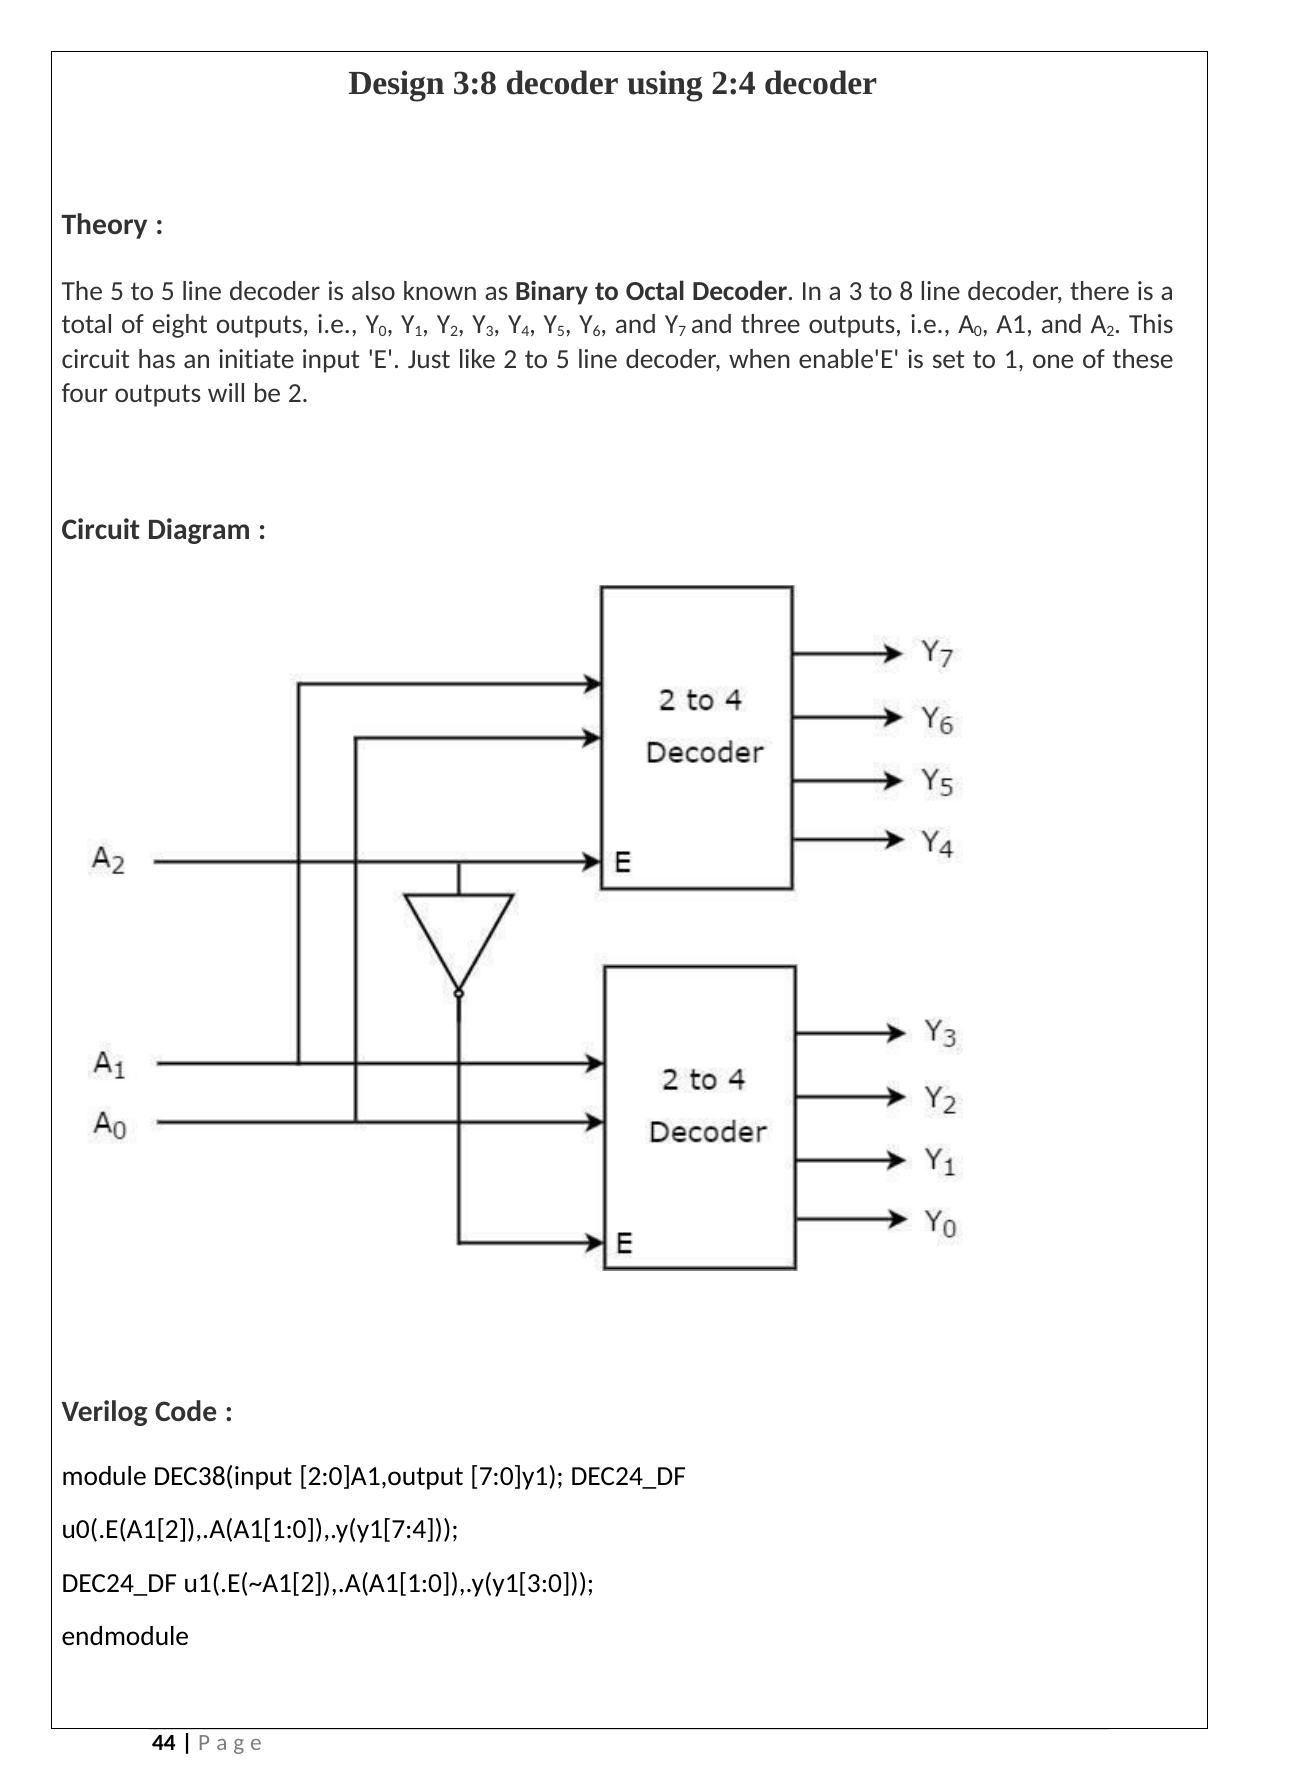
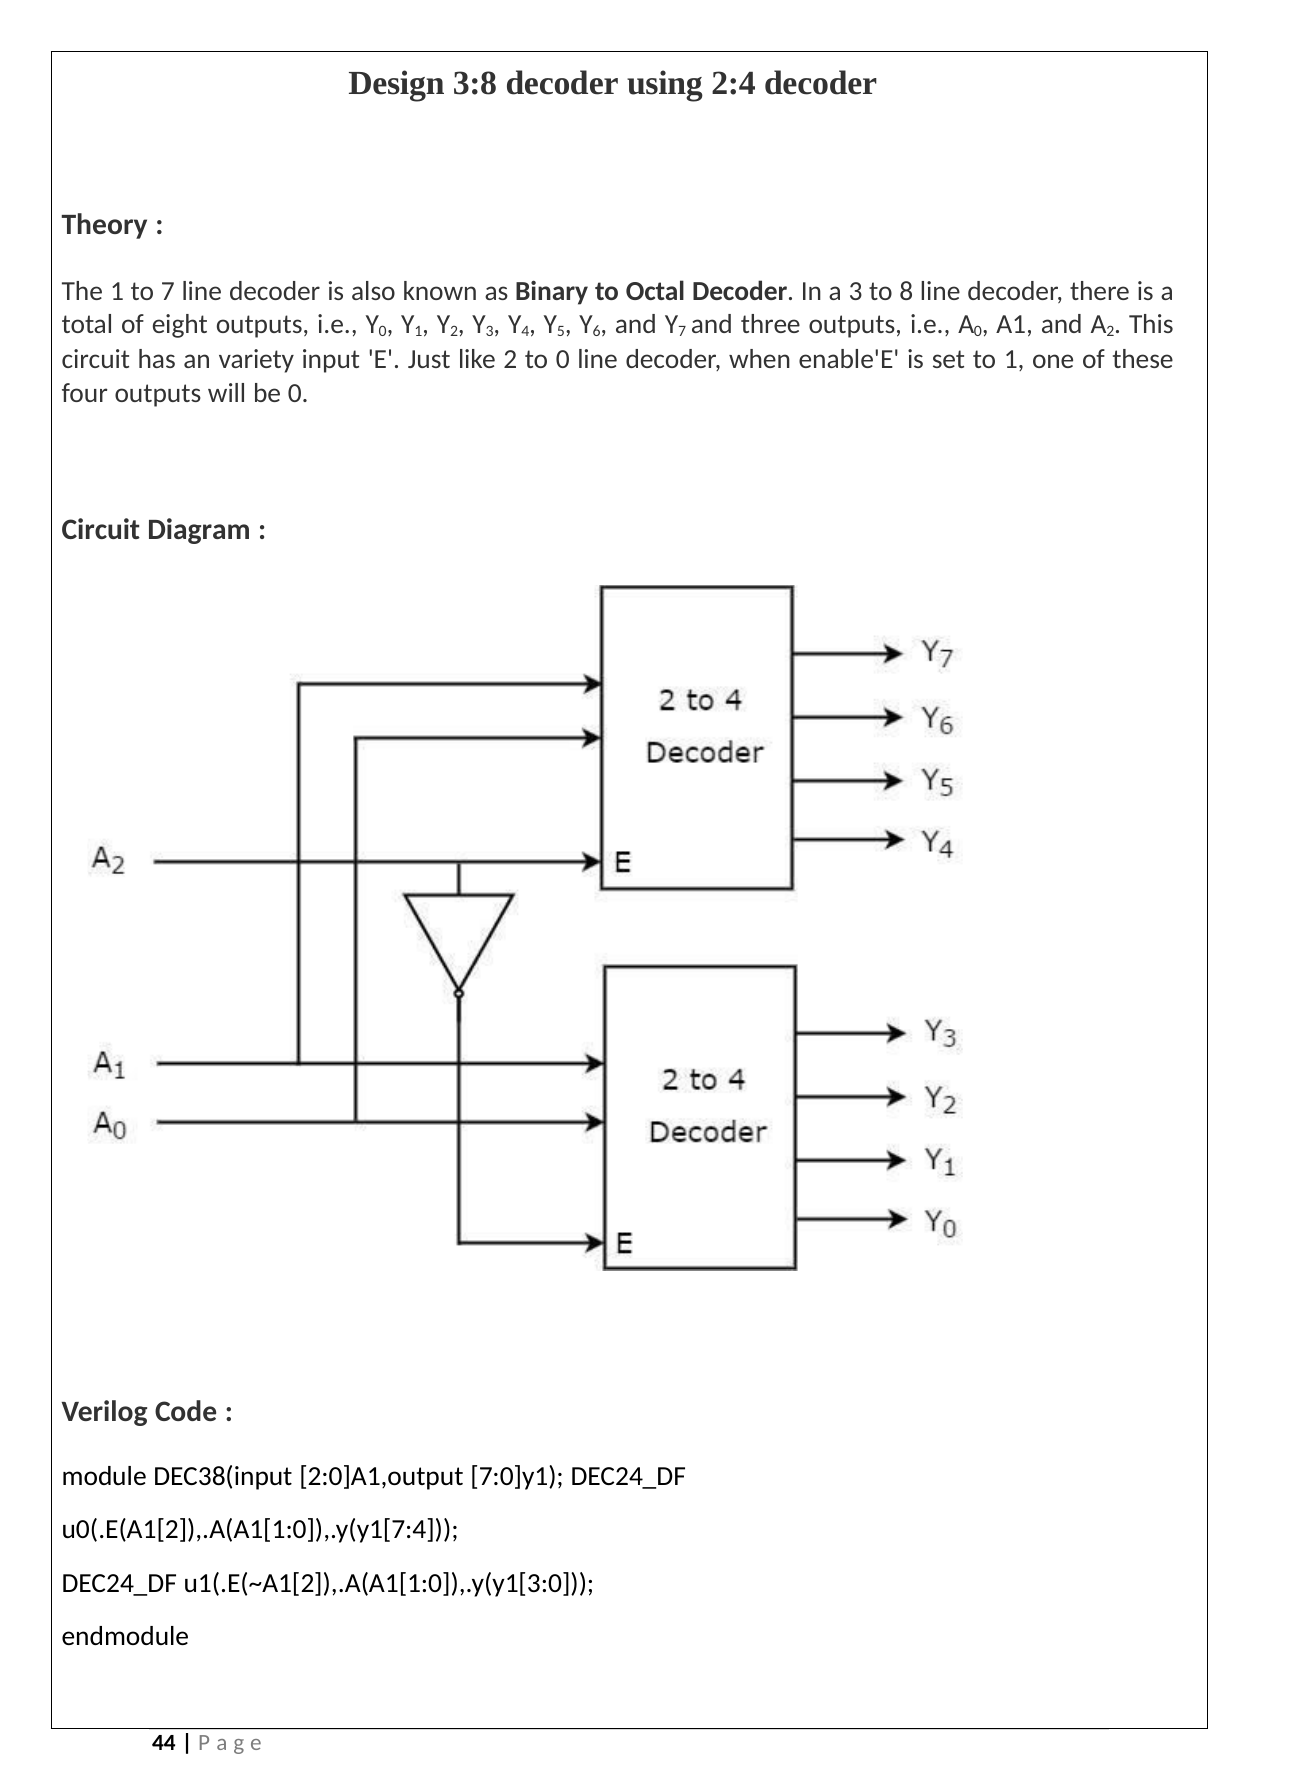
The 5: 5 -> 1 (117, 291)
5: 5 -> 7 (168, 291)
initiate: initiate -> variety (256, 359)
2 to 5: 5 -> 0 (563, 359)
be 2: 2 -> 0 (298, 393)
